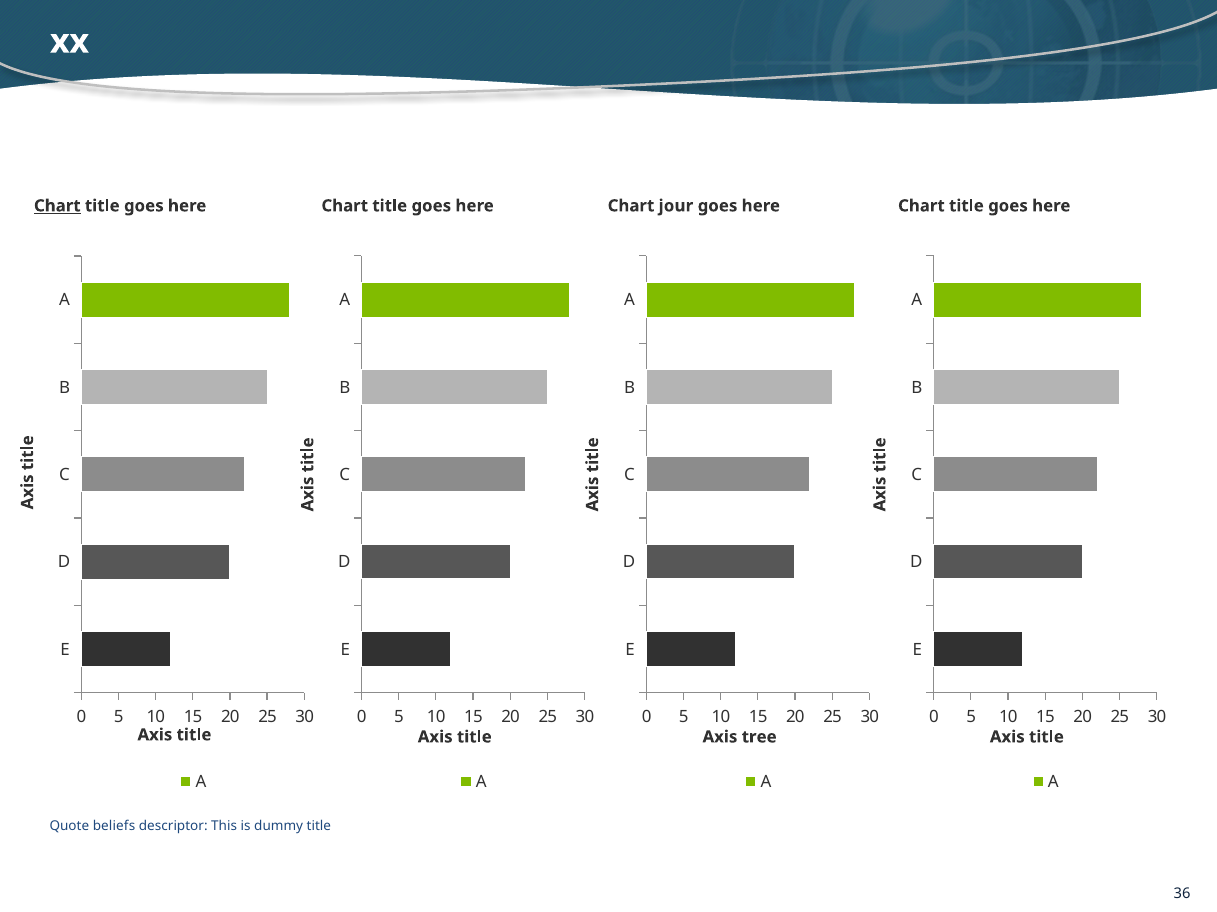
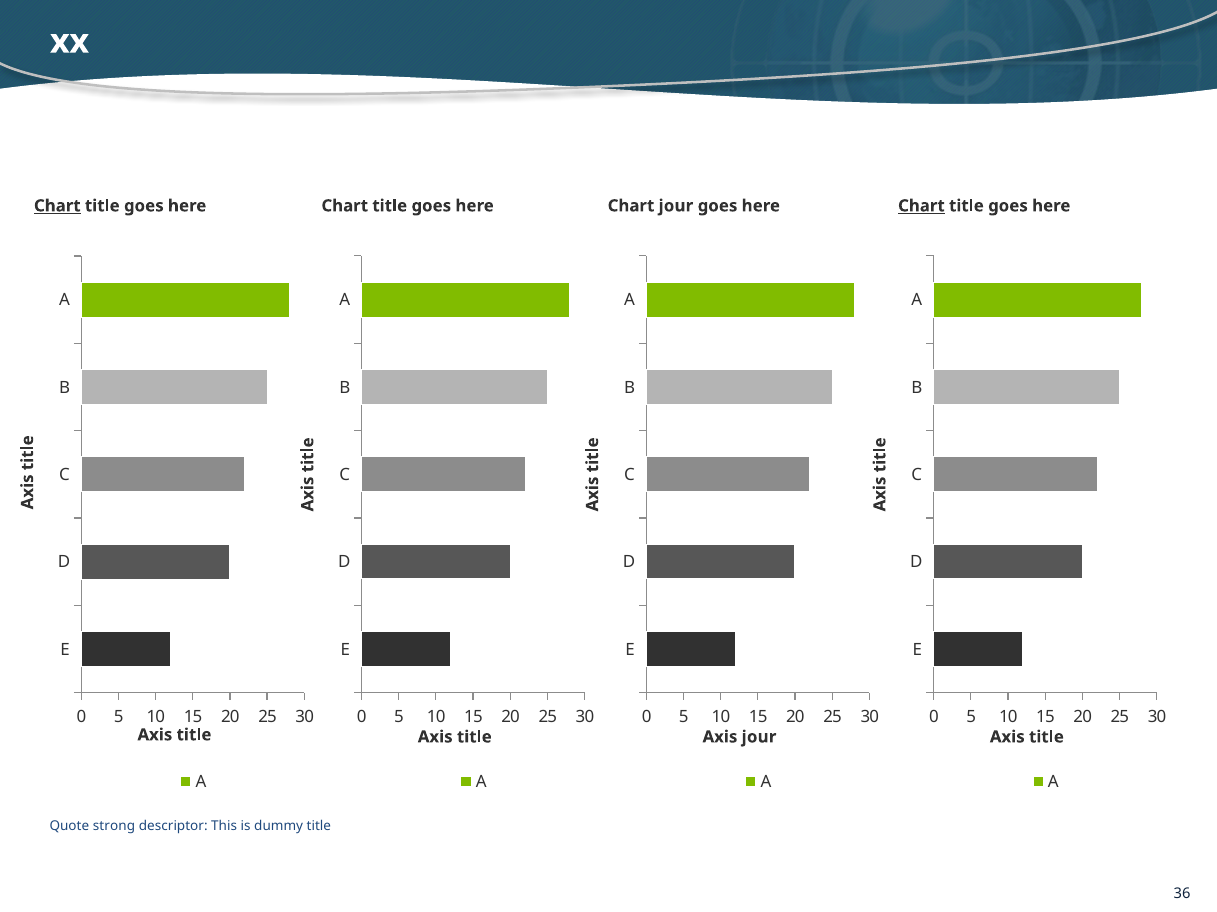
Chart underline: none -> present (921, 206)
Axis tree: tree -> jour (759, 738)
beliefs: beliefs -> strong (114, 827)
